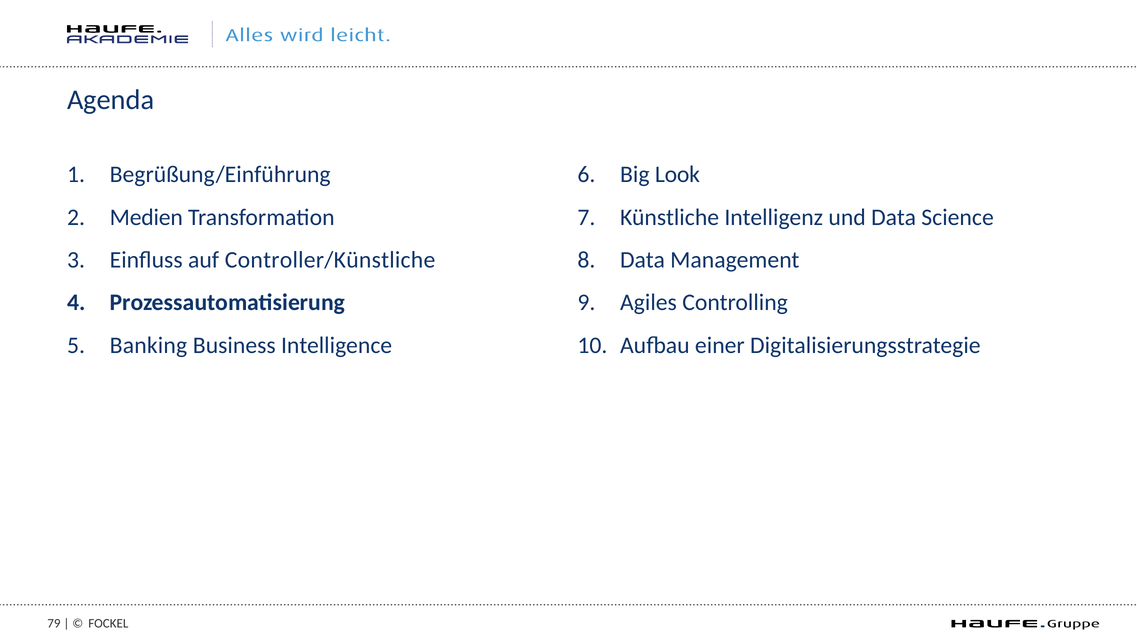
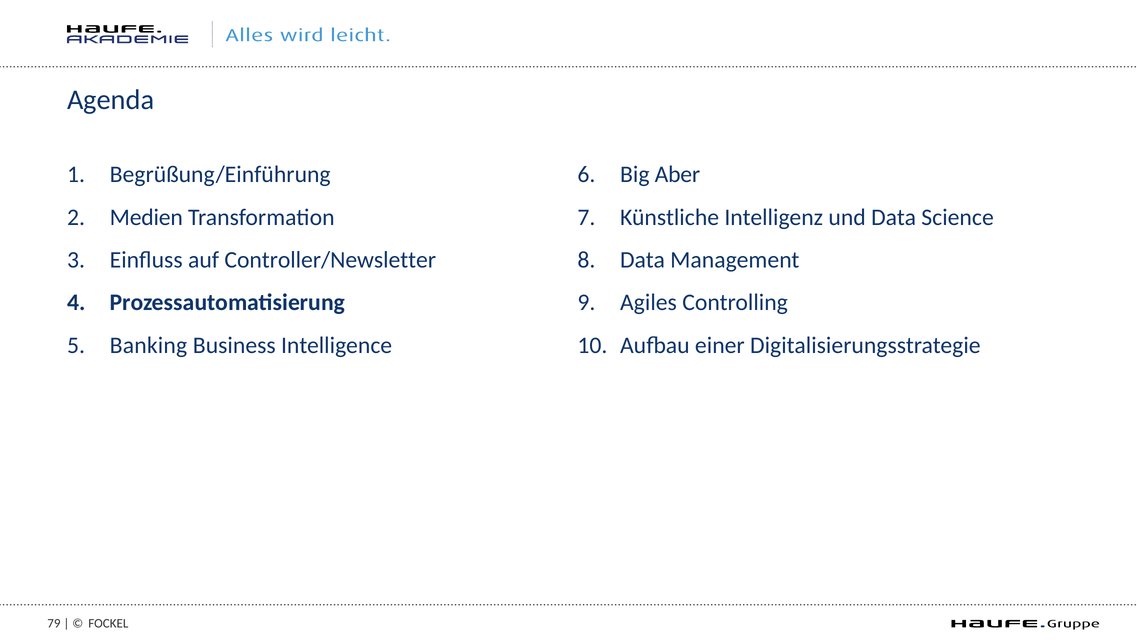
Look: Look -> Aber (677, 174)
Controller/Künstliche: Controller/Künstliche -> Controller/Newsletter (330, 260)
